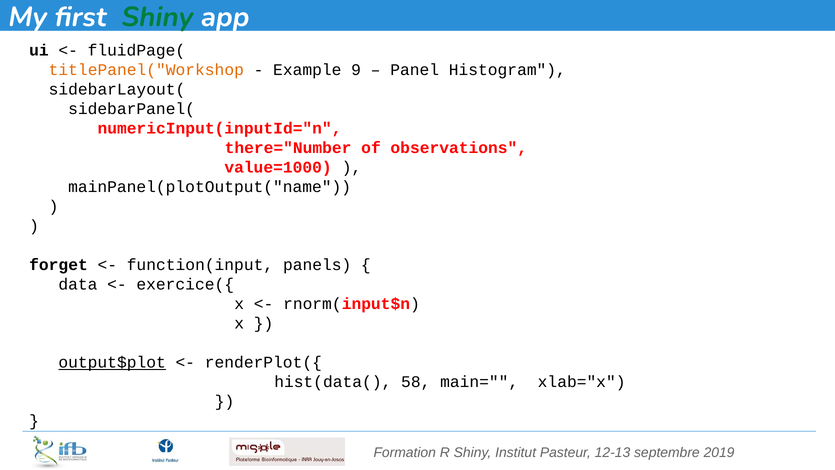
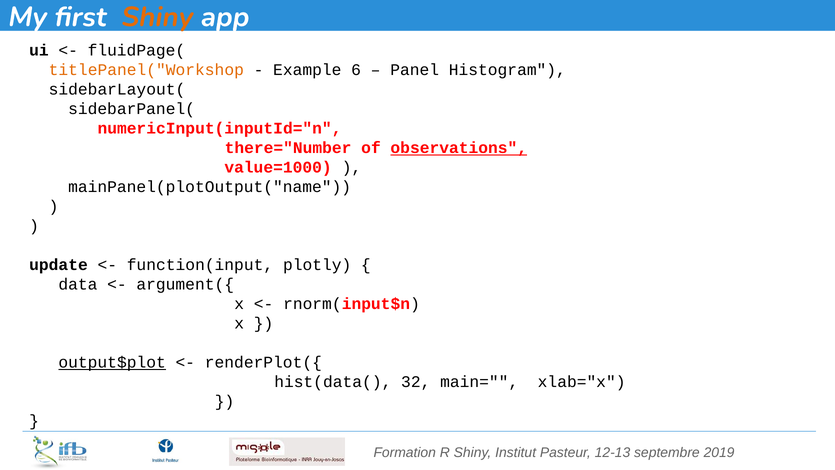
Shiny colour: green -> orange (157, 17)
9: 9 -> 6 (356, 70)
observations underline: none -> present (459, 148)
forget: forget -> update (58, 265)
panels: panels -> plotly (317, 265)
exercice({: exercice({ -> argument({ (185, 284)
58: 58 -> 32 (416, 382)
